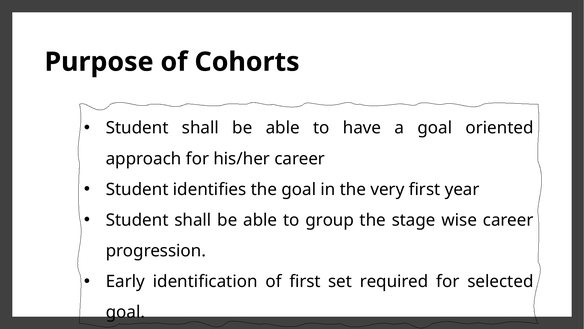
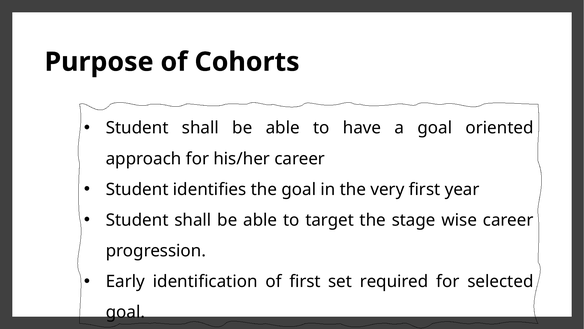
group: group -> target (330, 220)
